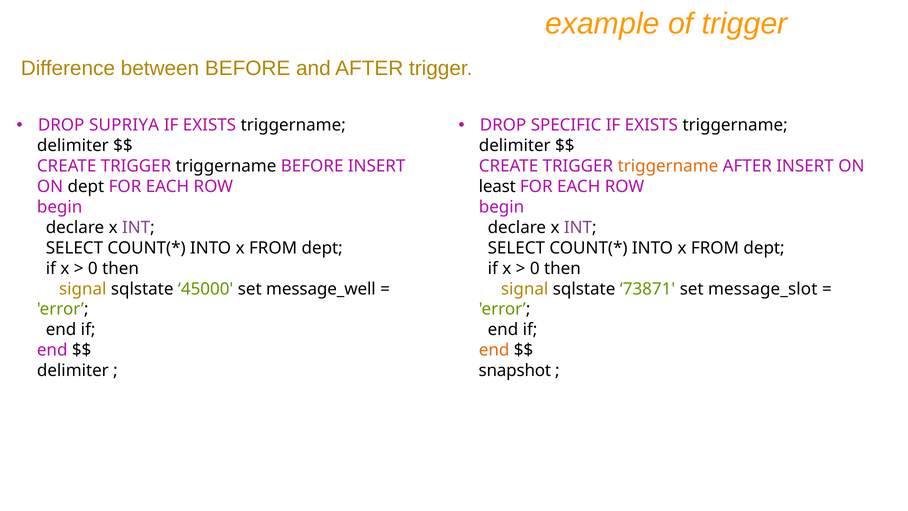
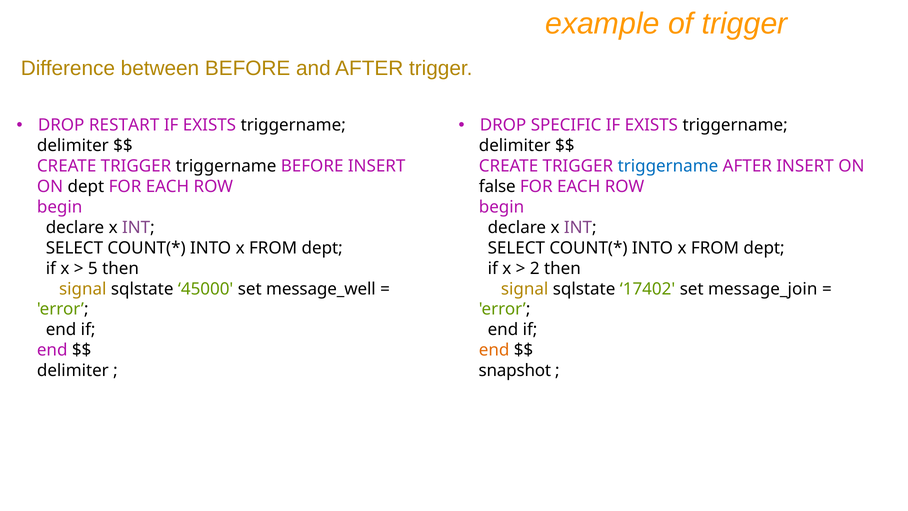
SUPRIYA: SUPRIYA -> RESTART (124, 125)
triggername colour: orange -> blue (668, 166)
least: least -> false (497, 187)
0: 0 -> 5 (93, 268)
0: 0 -> 2 (535, 268)
73871: 73871 -> 17402 (648, 289)
message_slot: message_slot -> message_join (763, 289)
